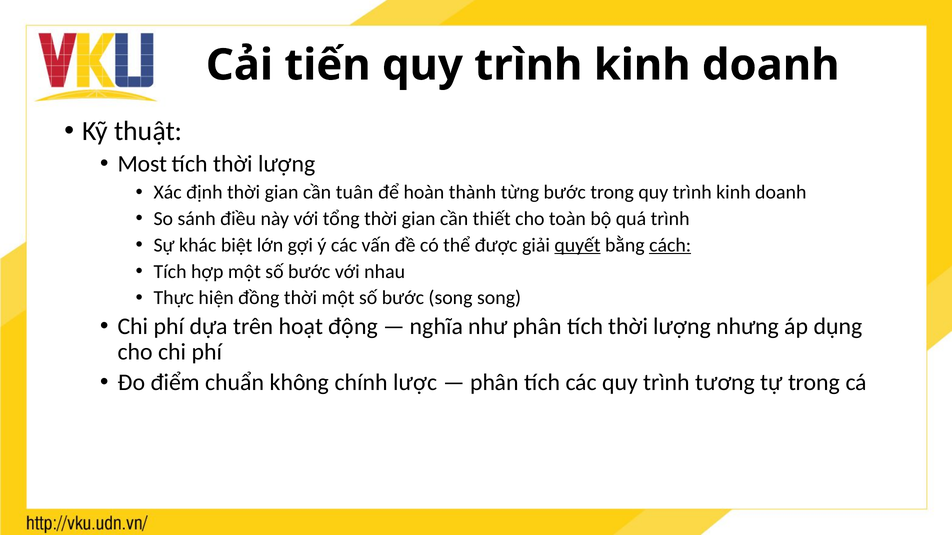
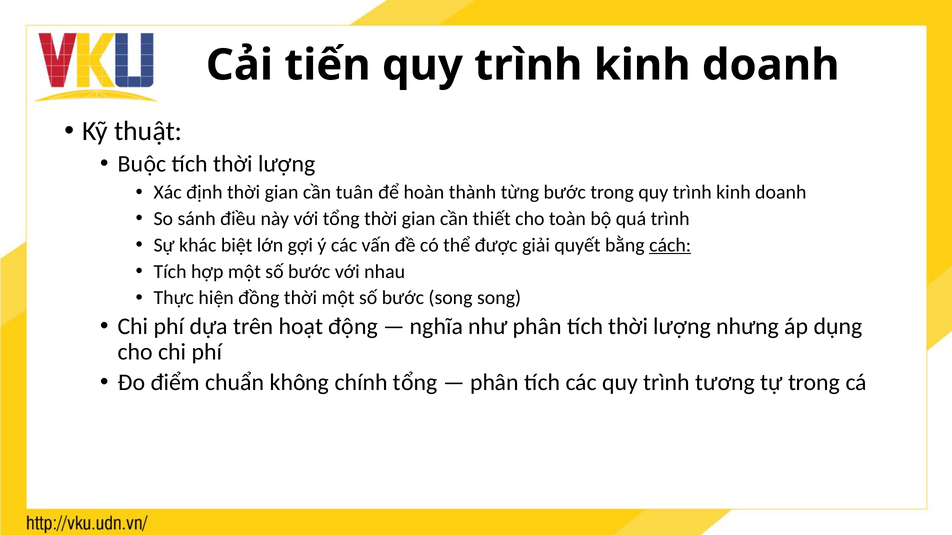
Most: Most -> Buộc (142, 164)
quyết underline: present -> none (578, 245)
chính lược: lược -> tổng (415, 383)
